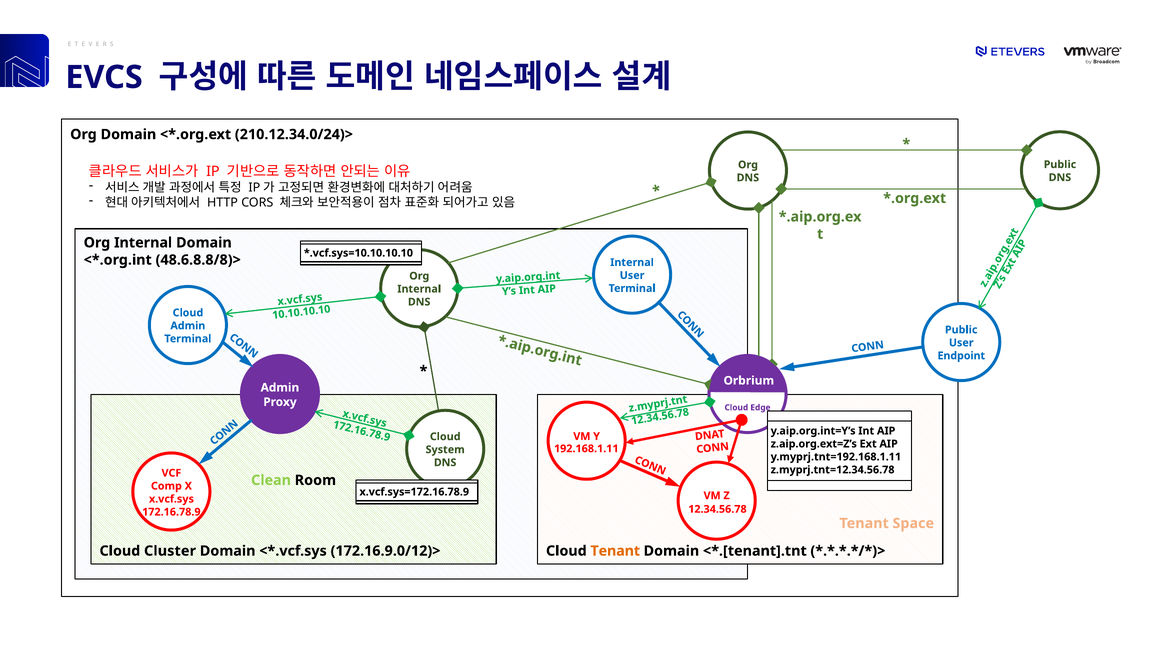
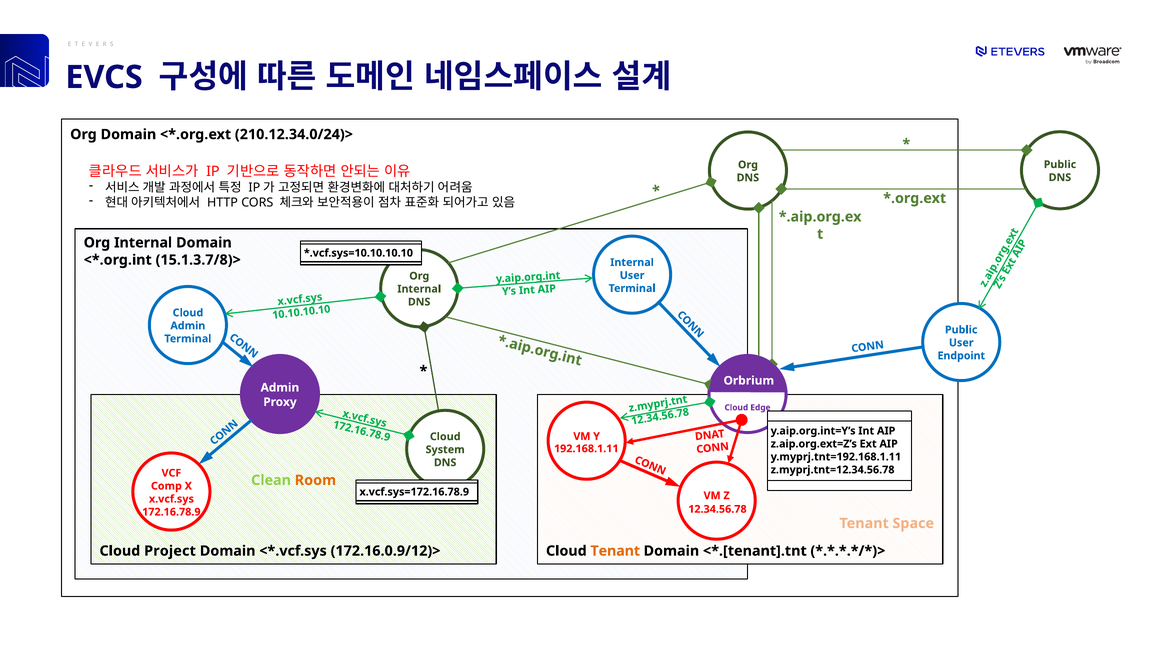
48.6.8.8/8)>: 48.6.8.8/8)> -> 15.1.3.7/8)> (198, 260)
Room colour: black -> orange (315, 480)
Cluster: Cluster -> Project (170, 551)
172.16.9.0/12)>: 172.16.9.0/12)> -> 172.16.0.9/12)> (386, 551)
